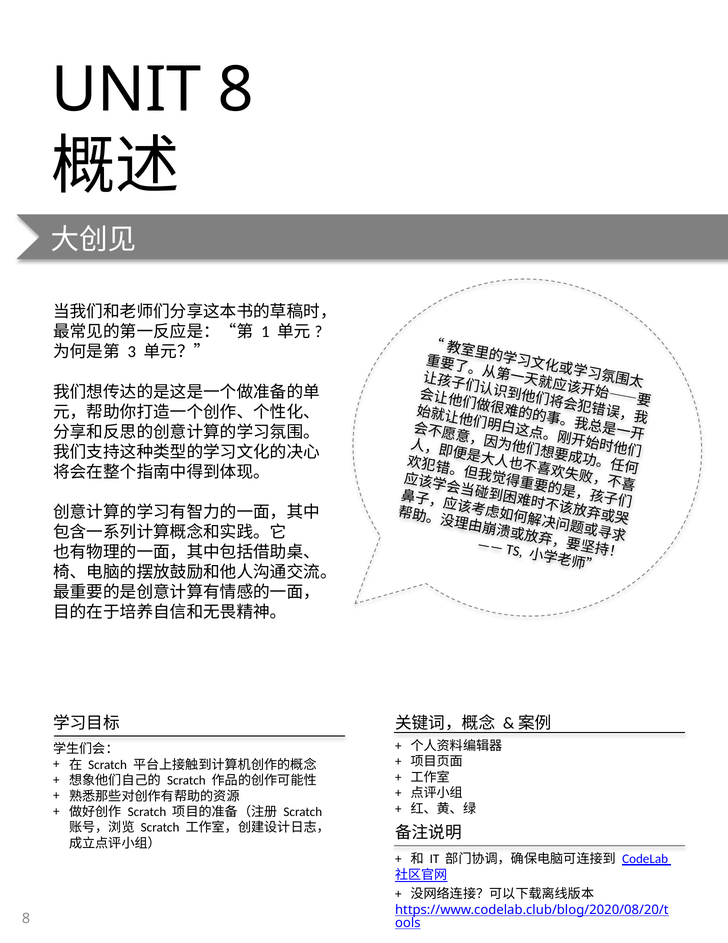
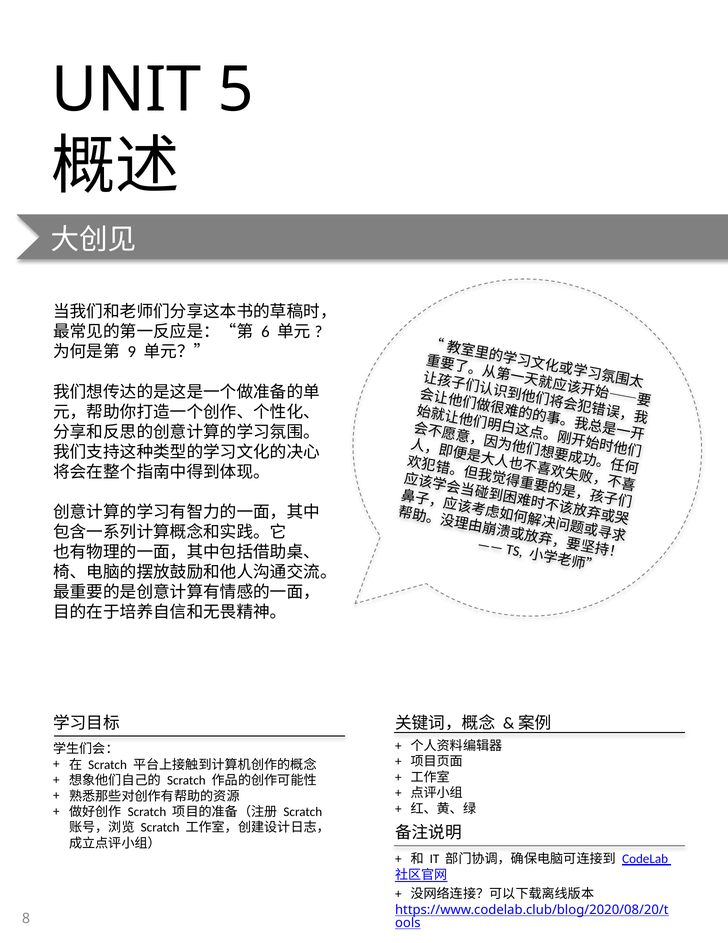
UNIT 8: 8 -> 5 (236, 90)
1: 1 -> 6 (265, 332)
3: 3 -> 9 (132, 352)
